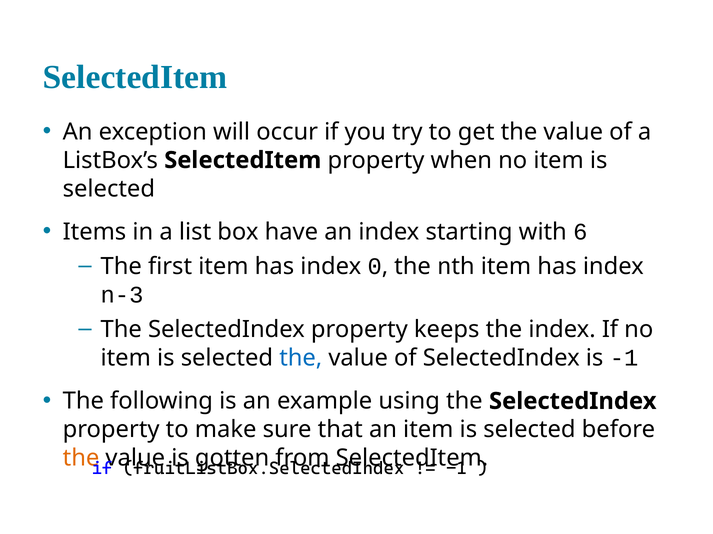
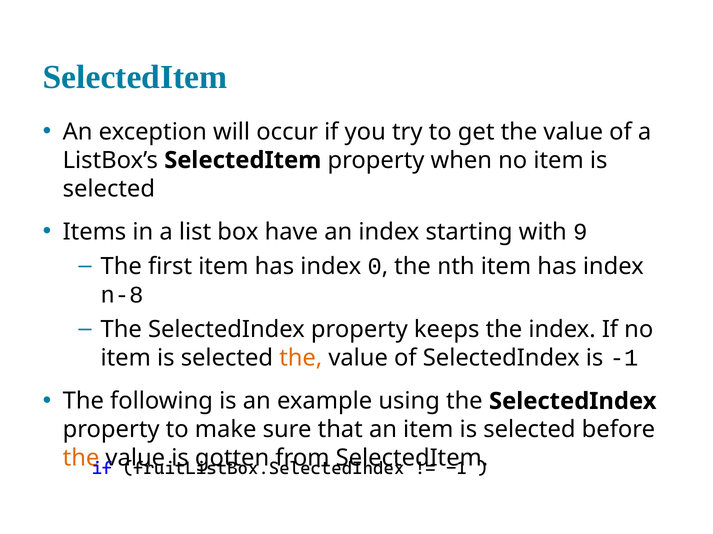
6: 6 -> 9 (580, 232)
n-3: n-3 -> n-8 (122, 295)
the colour: blue -> orange (301, 358)
